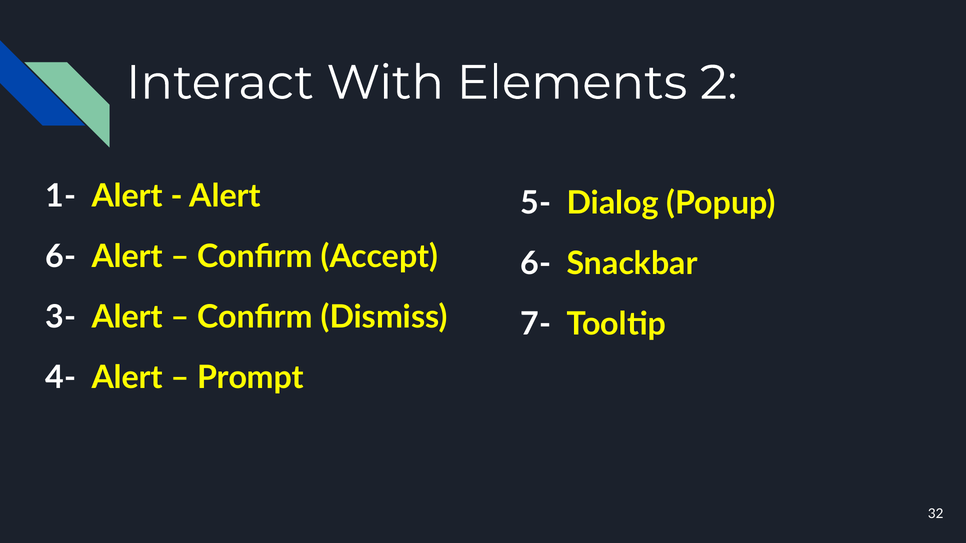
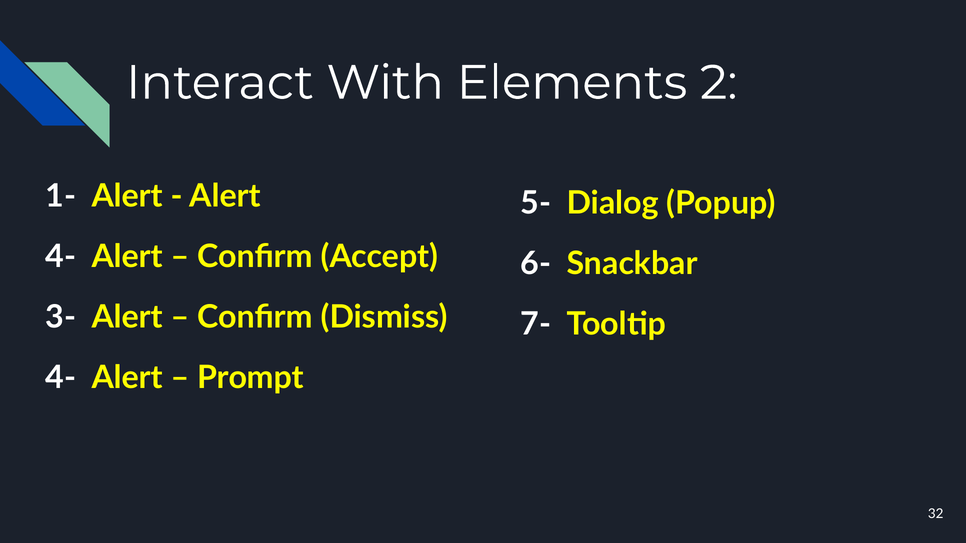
6-: 6- -> 4- (61, 257)
